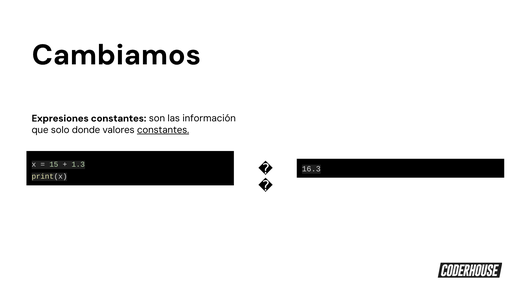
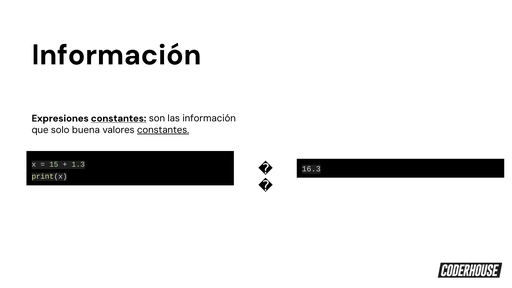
Cambiamos: Cambiamos -> Información (116, 55)
constantes underline: none -> present (119, 118)
donde: donde -> buena (86, 130)
